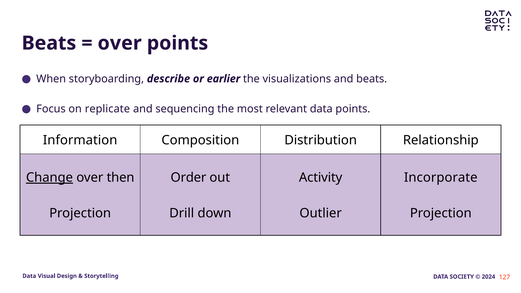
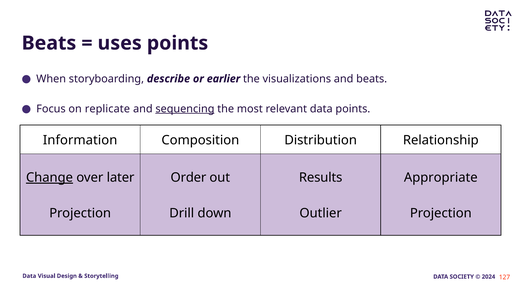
over: over -> uses (120, 43)
sequencing underline: none -> present (185, 109)
then: then -> later (121, 178)
Activity: Activity -> Results (321, 178)
Incorporate: Incorporate -> Appropriate (441, 178)
